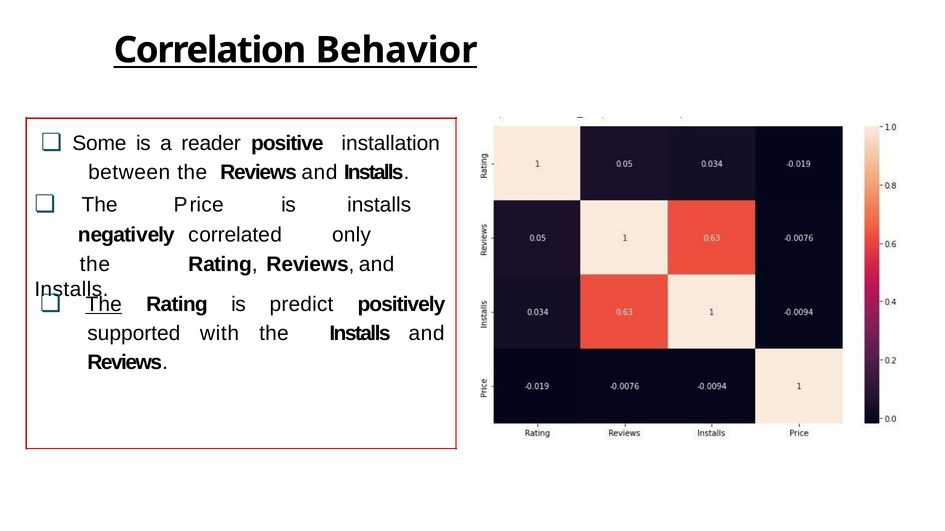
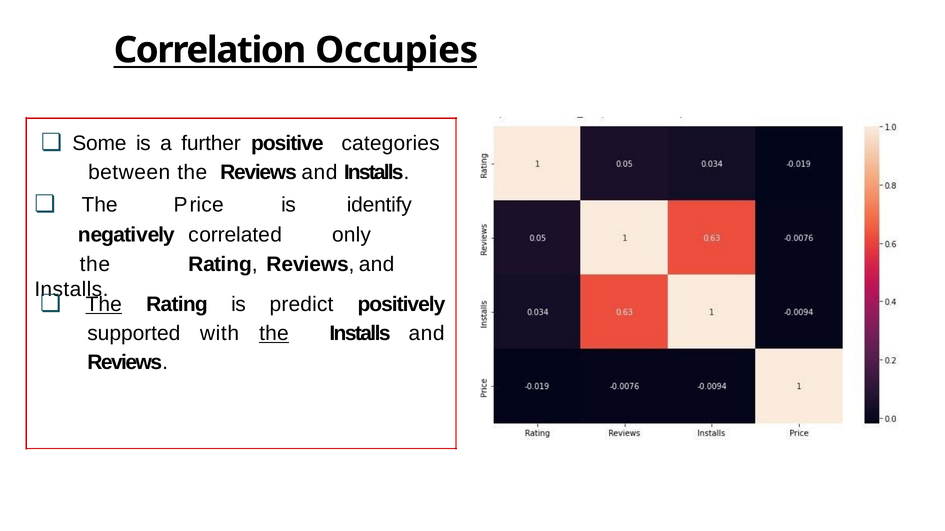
Behavior: Behavior -> Occupies (397, 50)
reader: reader -> further (211, 143)
installation: installation -> categories (391, 143)
is installs: installs -> identify (379, 205)
the underline: none -> present (274, 334)
